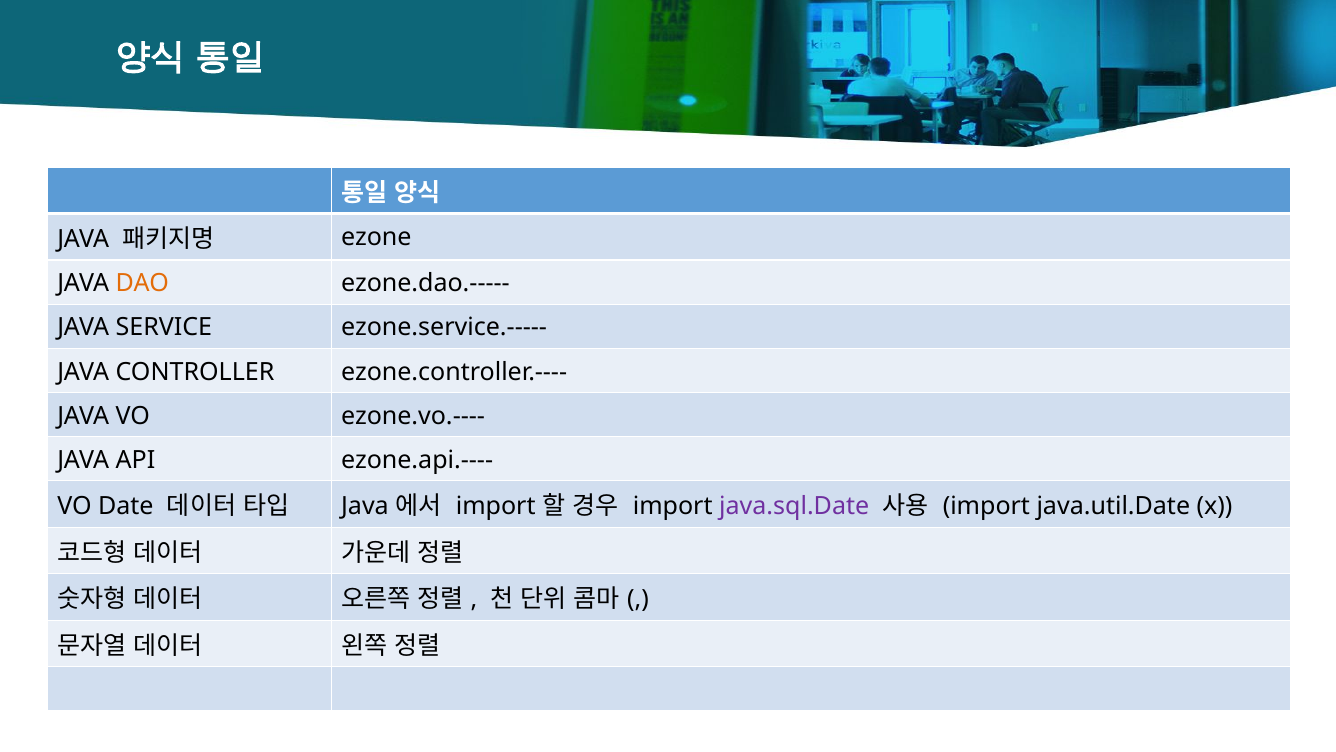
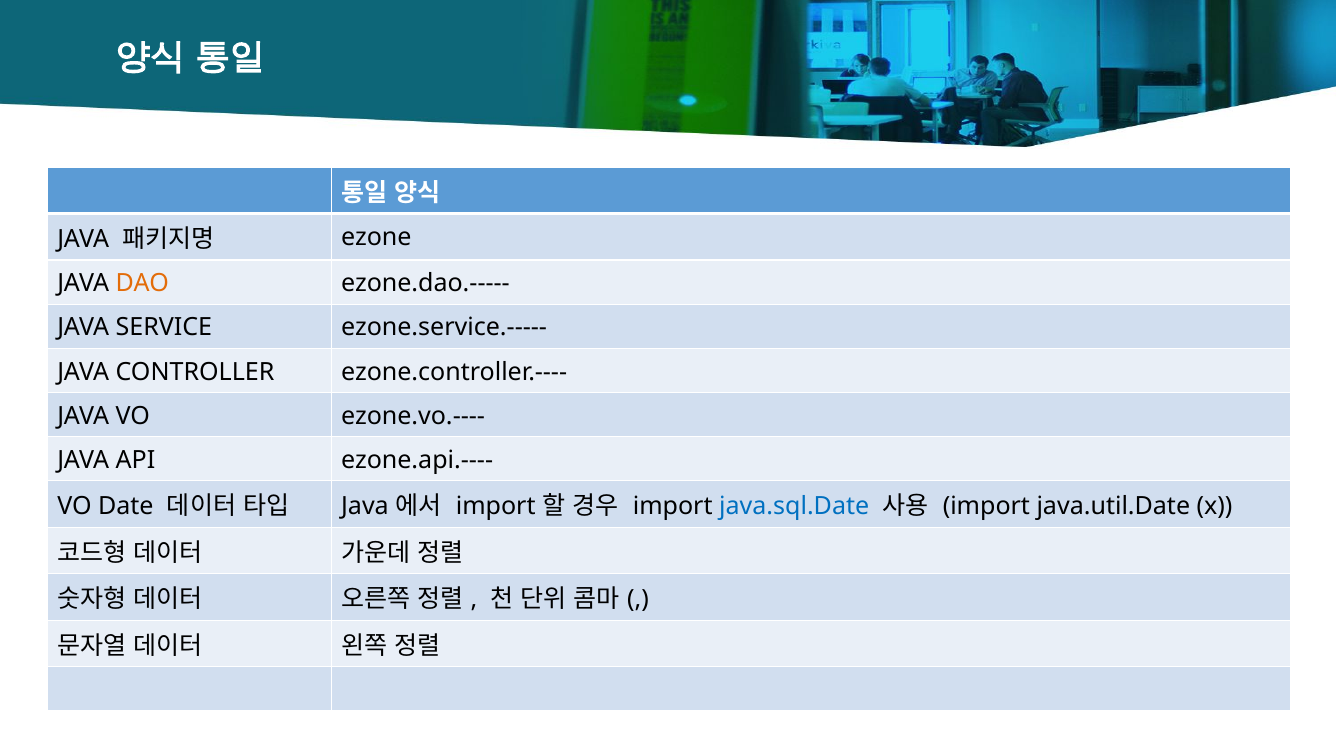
java.sql.Date colour: purple -> blue (794, 506)
